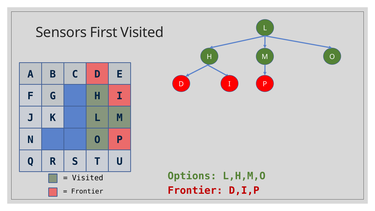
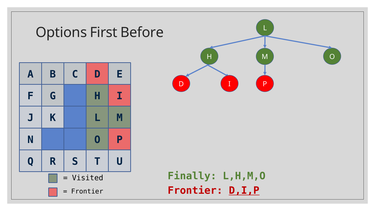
Sensors: Sensors -> Options (61, 32)
First Visited: Visited -> Before (142, 32)
Options: Options -> Finally (192, 176)
D,I,P underline: none -> present (244, 191)
